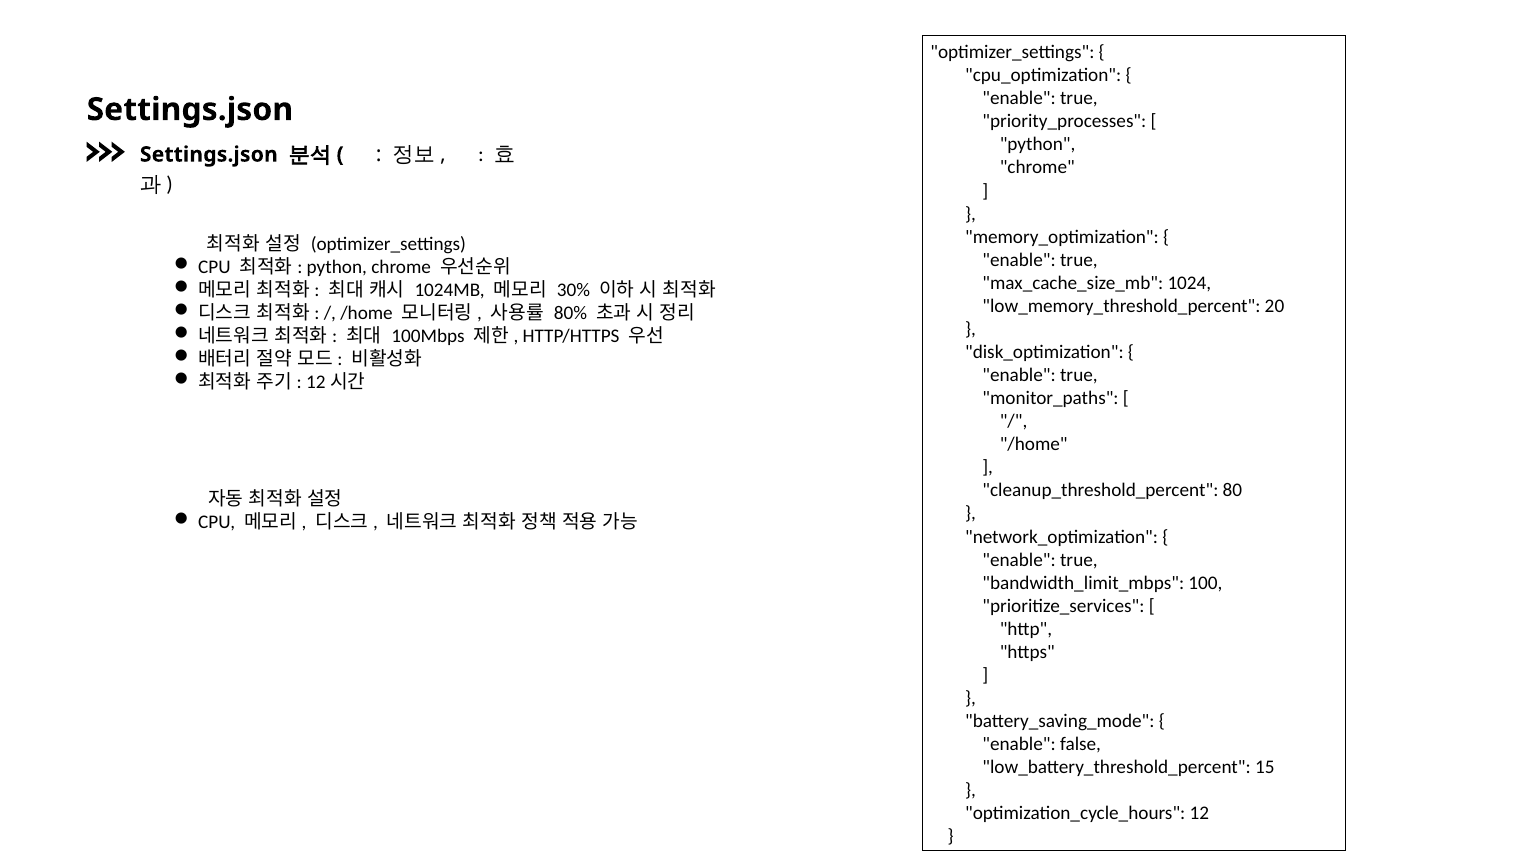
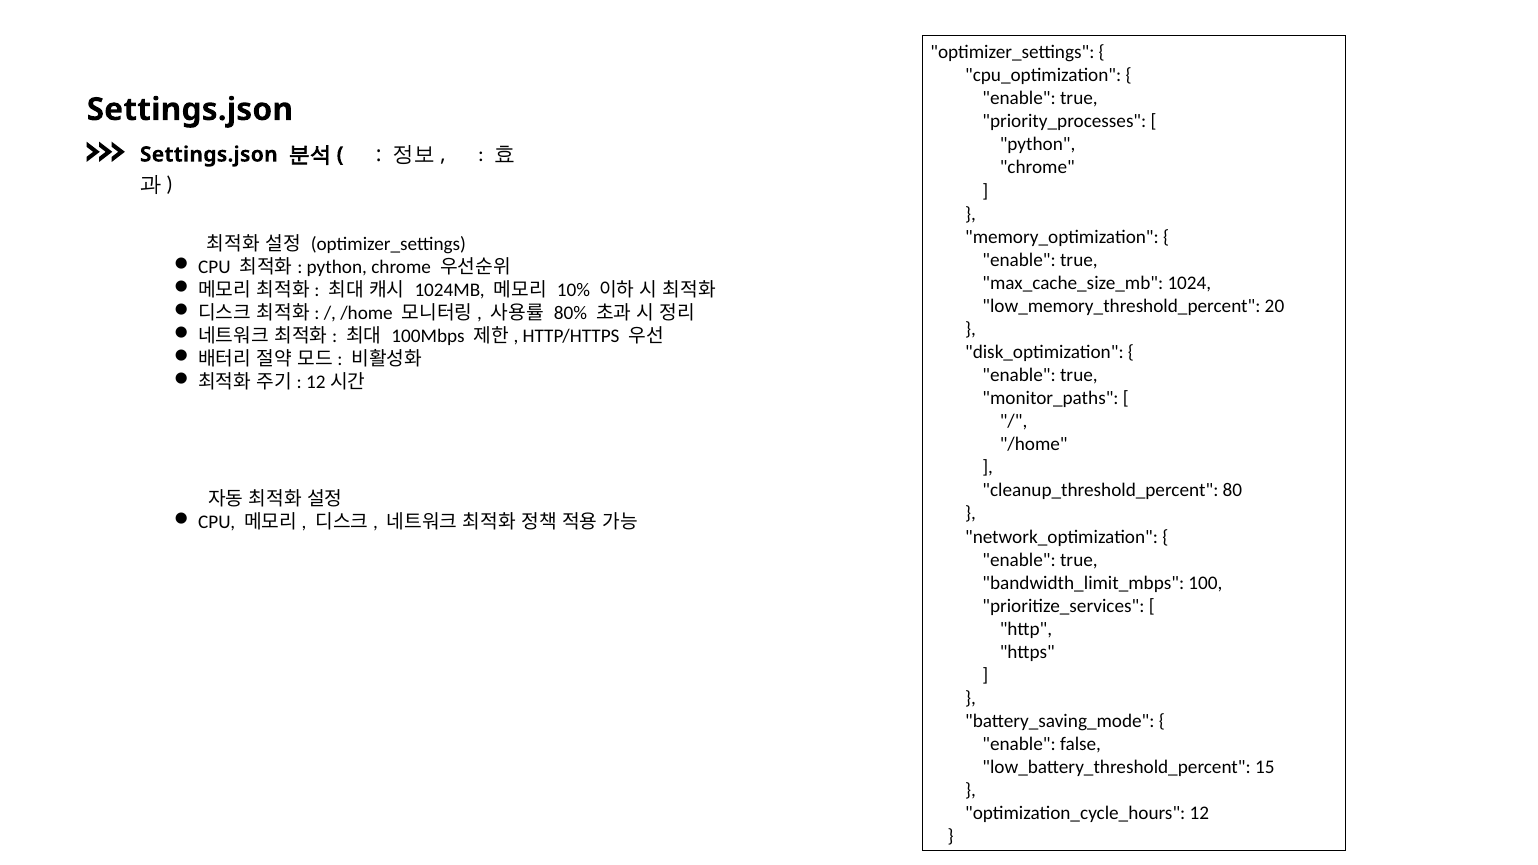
30%: 30% -> 10% (573, 290)
